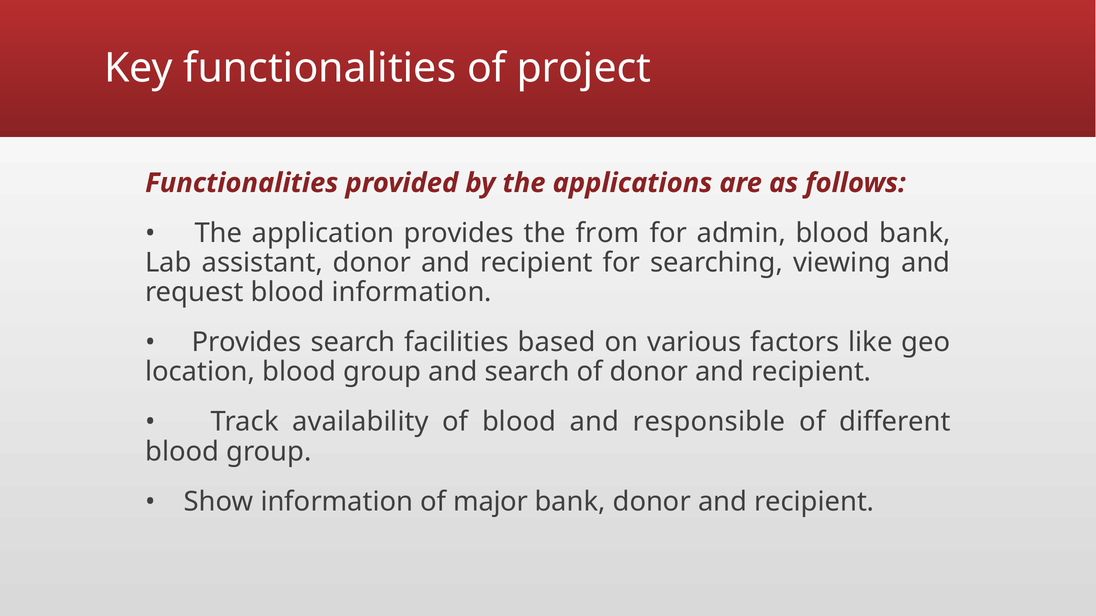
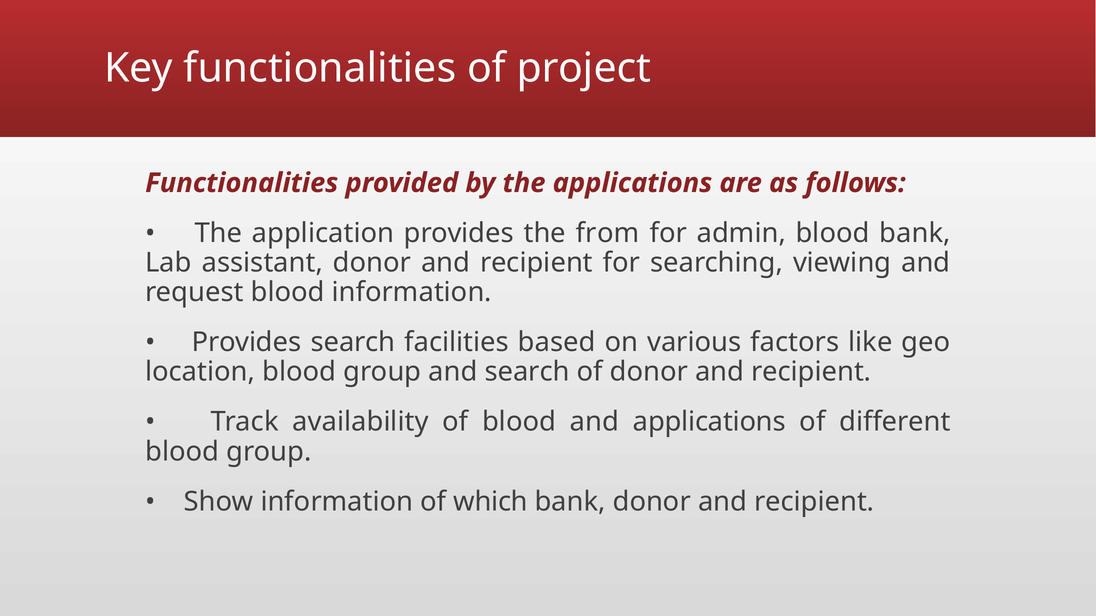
and responsible: responsible -> applications (709, 422)
major: major -> which (491, 502)
